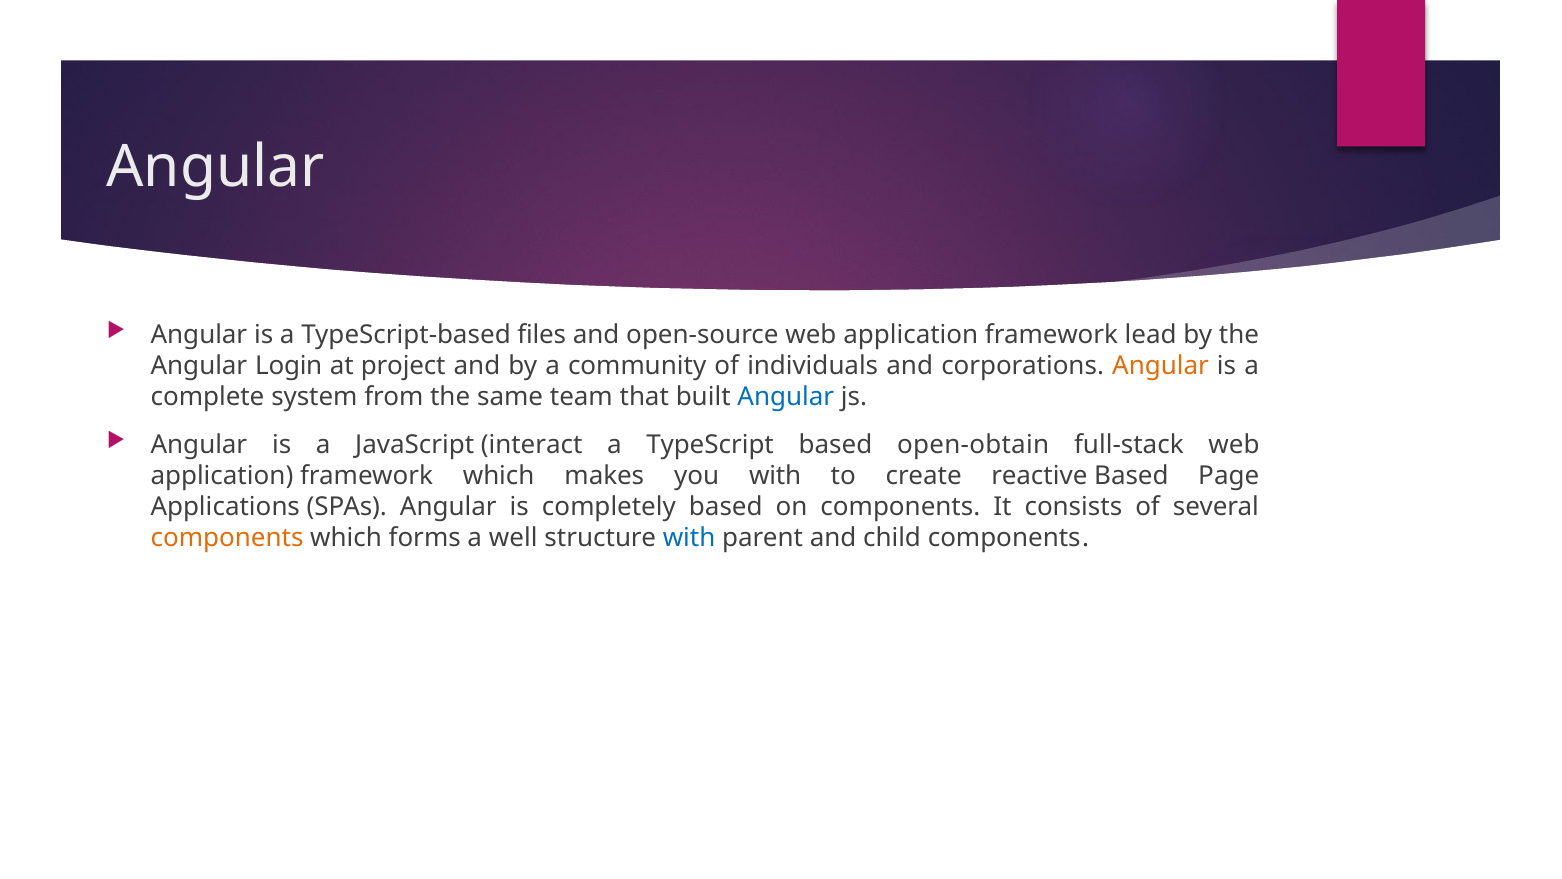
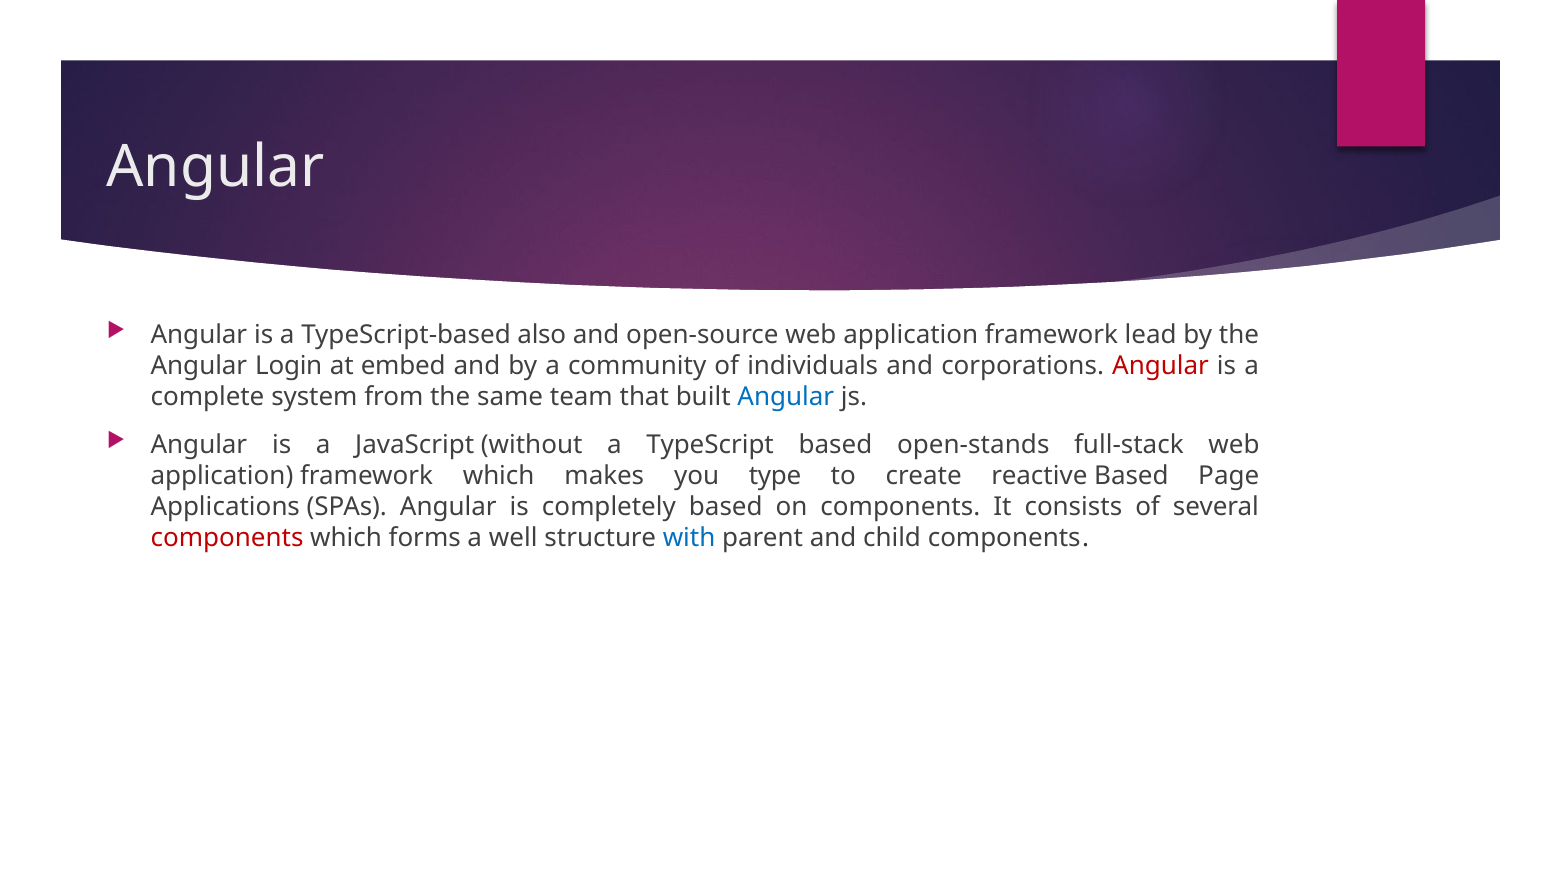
files: files -> also (542, 334)
project: project -> embed (403, 366)
Angular colour: orange -> red (1161, 366)
interact: interact -> without (532, 444)
open-obtain: open-obtain -> open-stands (973, 444)
you with: with -> type (775, 476)
components colour: orange -> red (227, 538)
